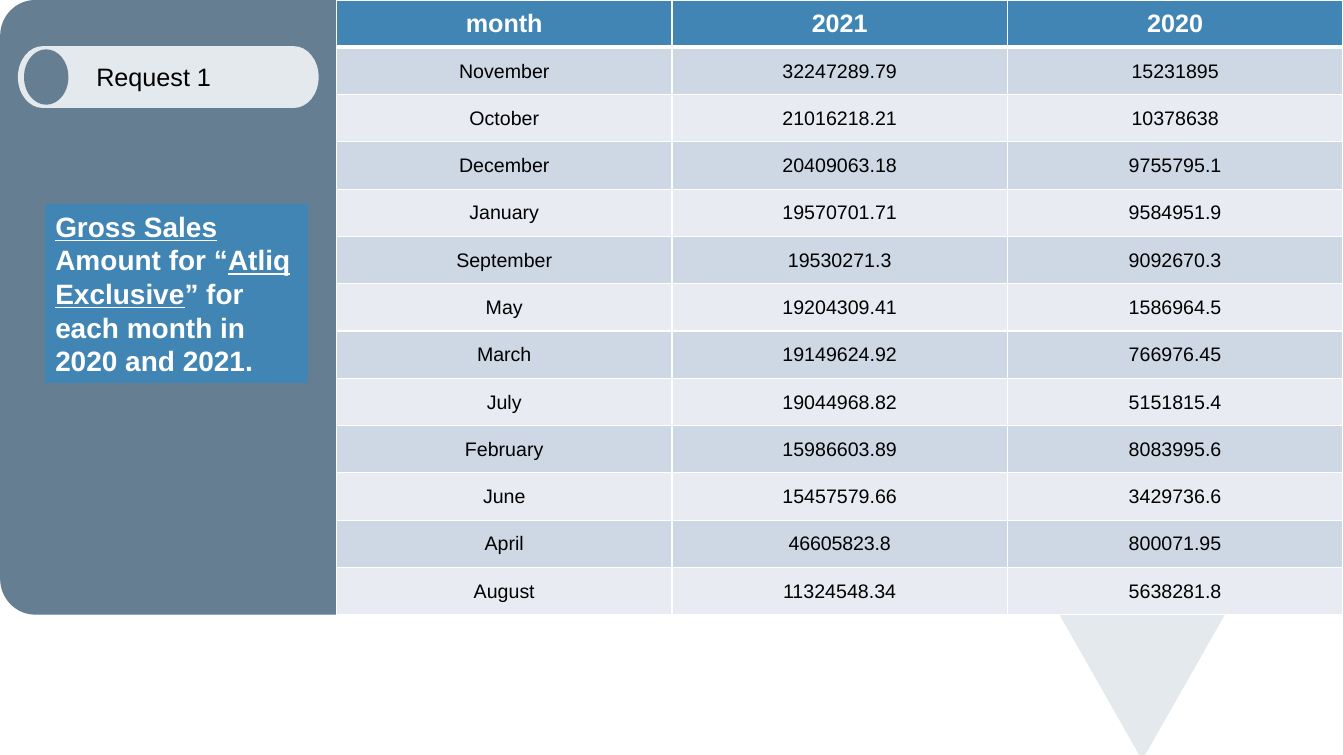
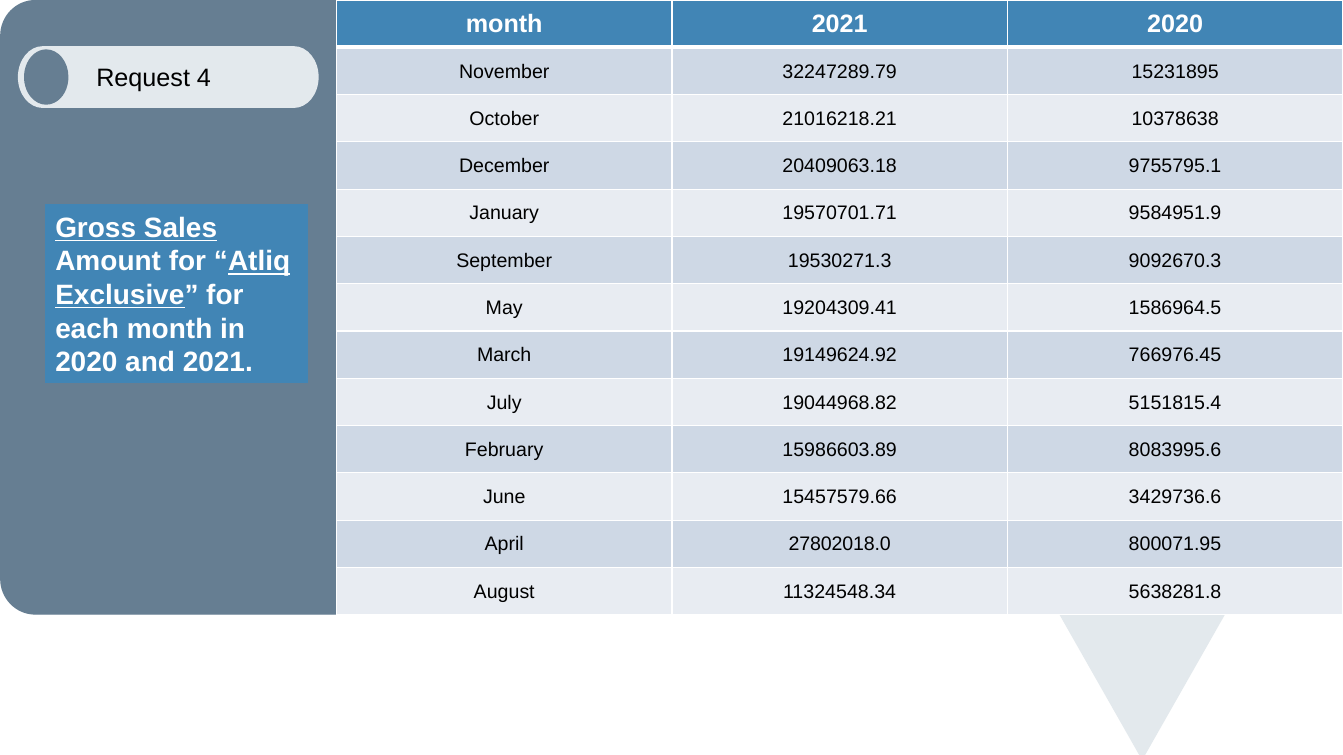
1: 1 -> 4 (204, 79)
46605823.8: 46605823.8 -> 27802018.0 (840, 545)
